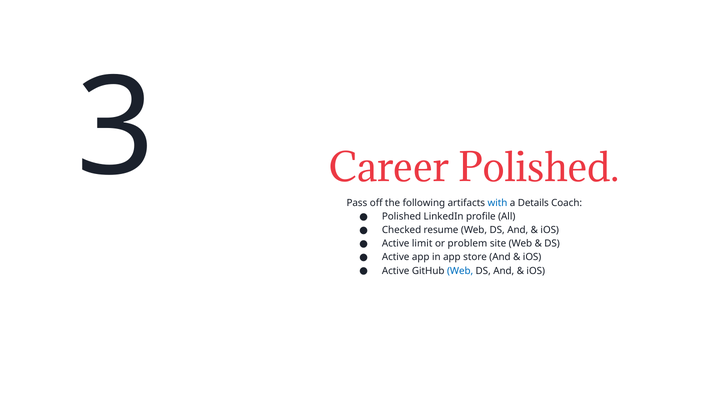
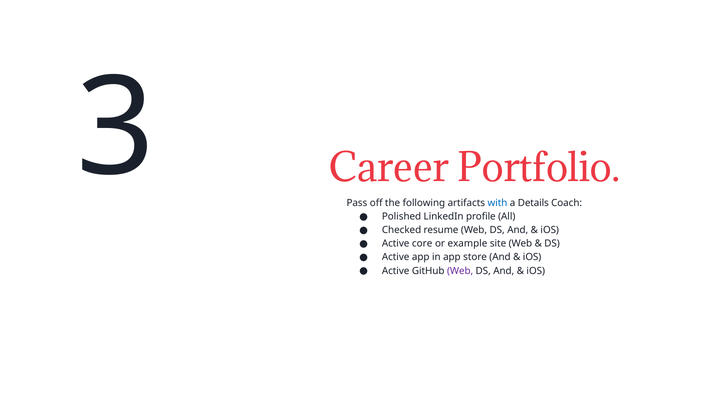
Career Polished: Polished -> Portfolio (539, 169)
limit: limit -> core (422, 244)
problem: problem -> example (467, 244)
Web colour: blue -> purple (460, 271)
